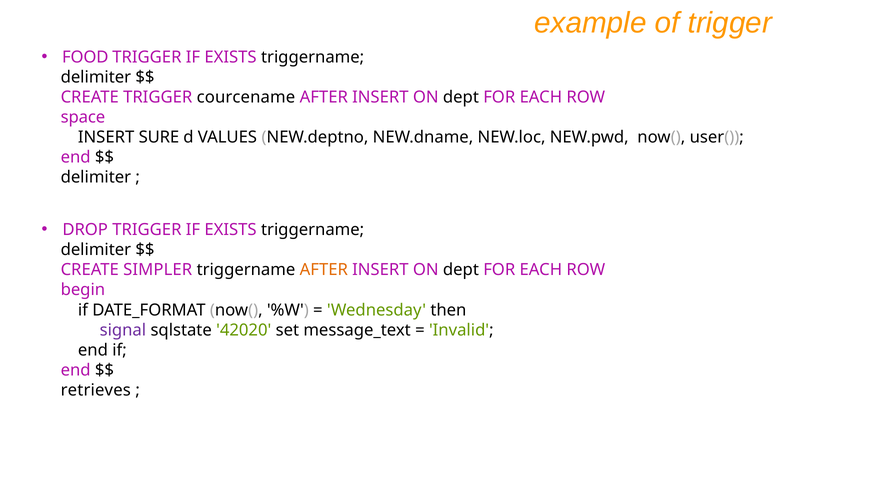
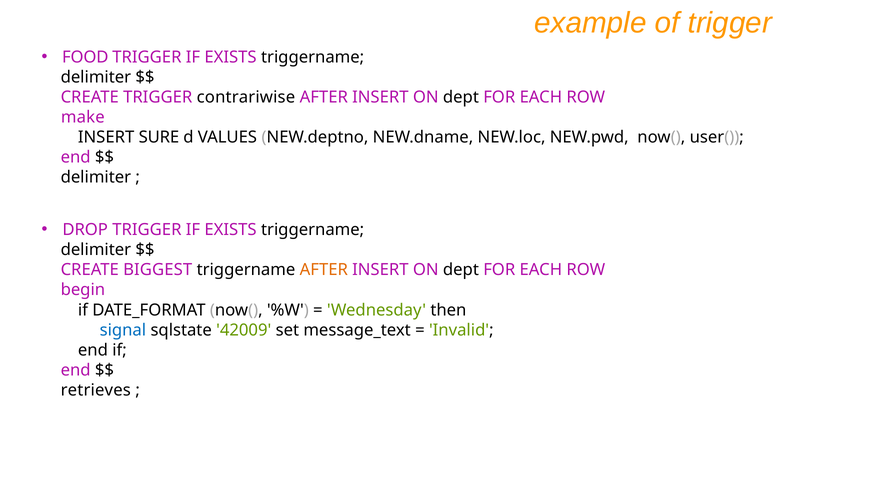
courcename: courcename -> contrariwise (246, 97)
space: space -> make (83, 117)
SIMPLER: SIMPLER -> BIGGEST (158, 270)
signal colour: purple -> blue (123, 330)
42020: 42020 -> 42009 (244, 330)
